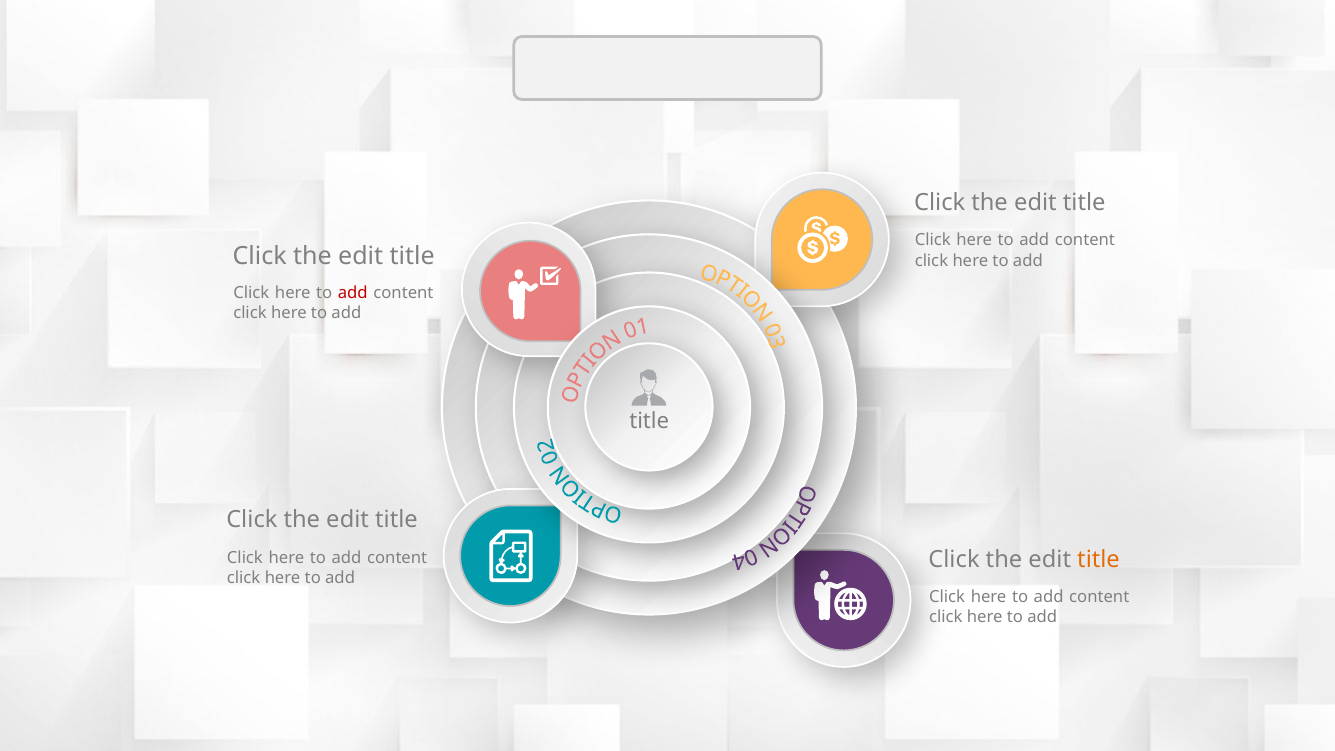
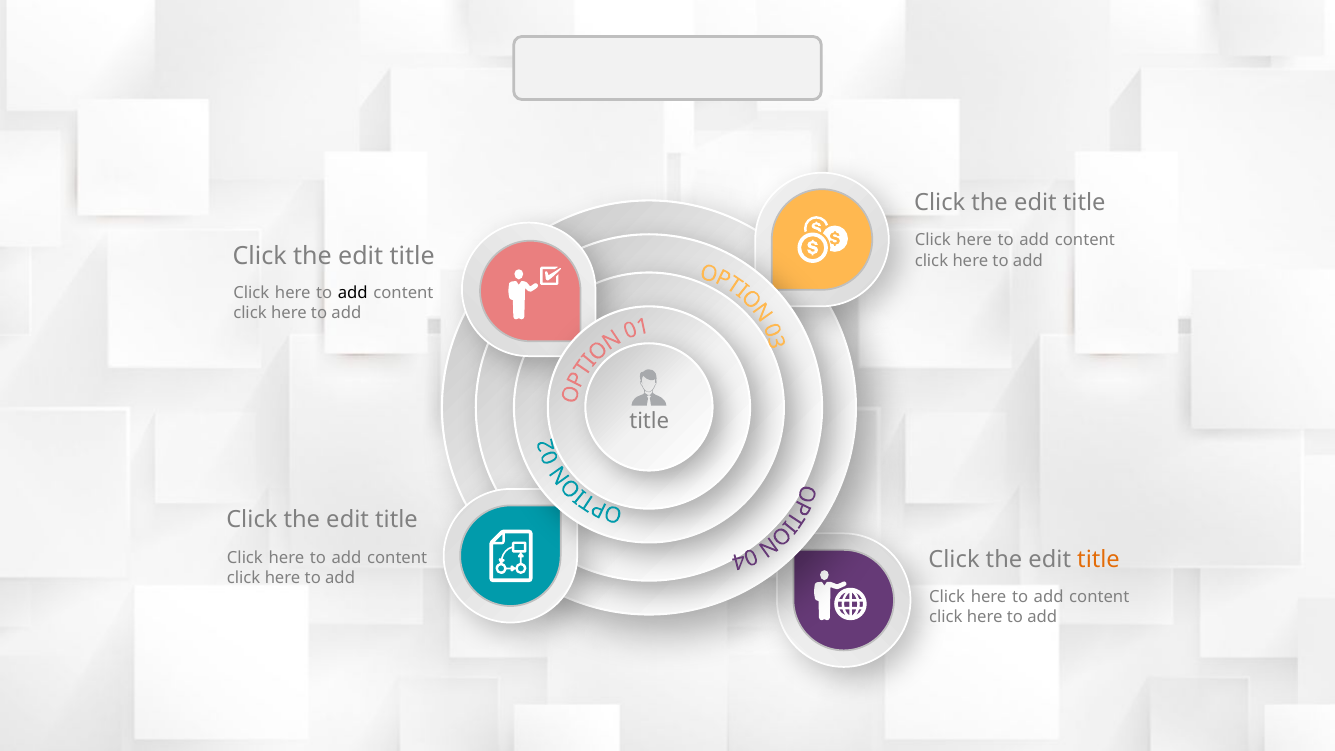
add colour: red -> black (353, 293)
